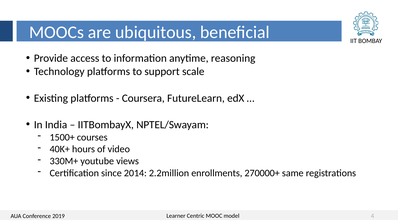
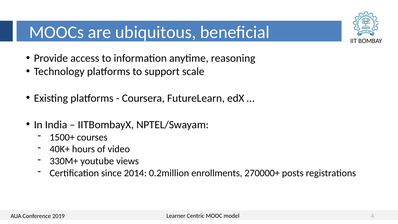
2.2million: 2.2million -> 0.2million (169, 173)
same: same -> posts (293, 173)
